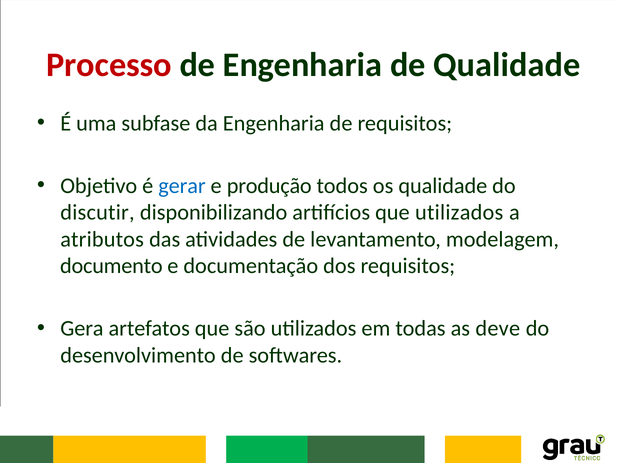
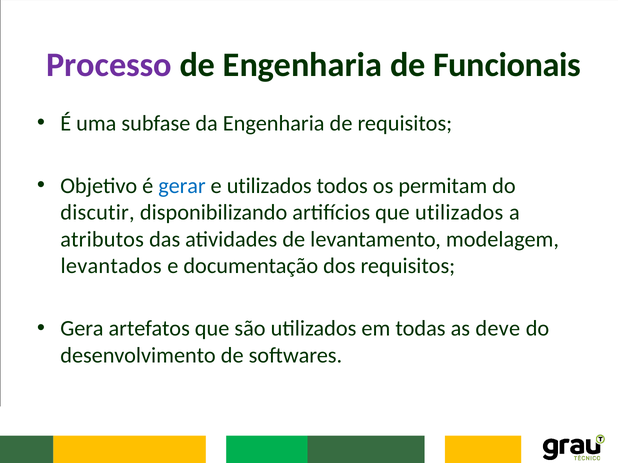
Processo colour: red -> purple (109, 65)
de Qualidade: Qualidade -> Funcionais (507, 65)
e produção: produção -> utilizados (269, 186)
os qualidade: qualidade -> permitam (443, 186)
documento: documento -> levantados (111, 266)
